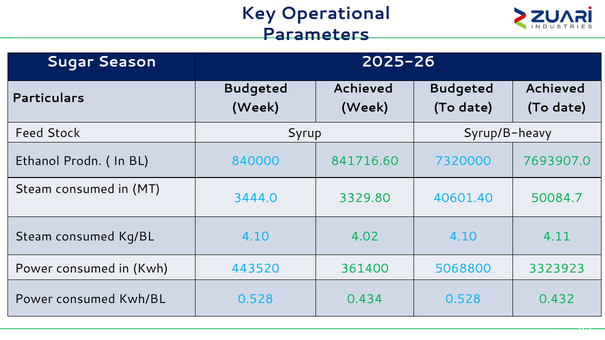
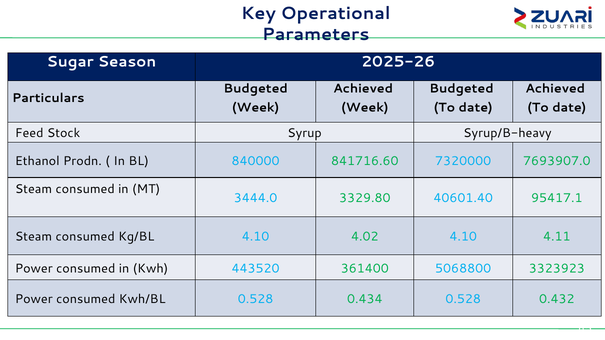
50084.7: 50084.7 -> 95417.1 (557, 198)
